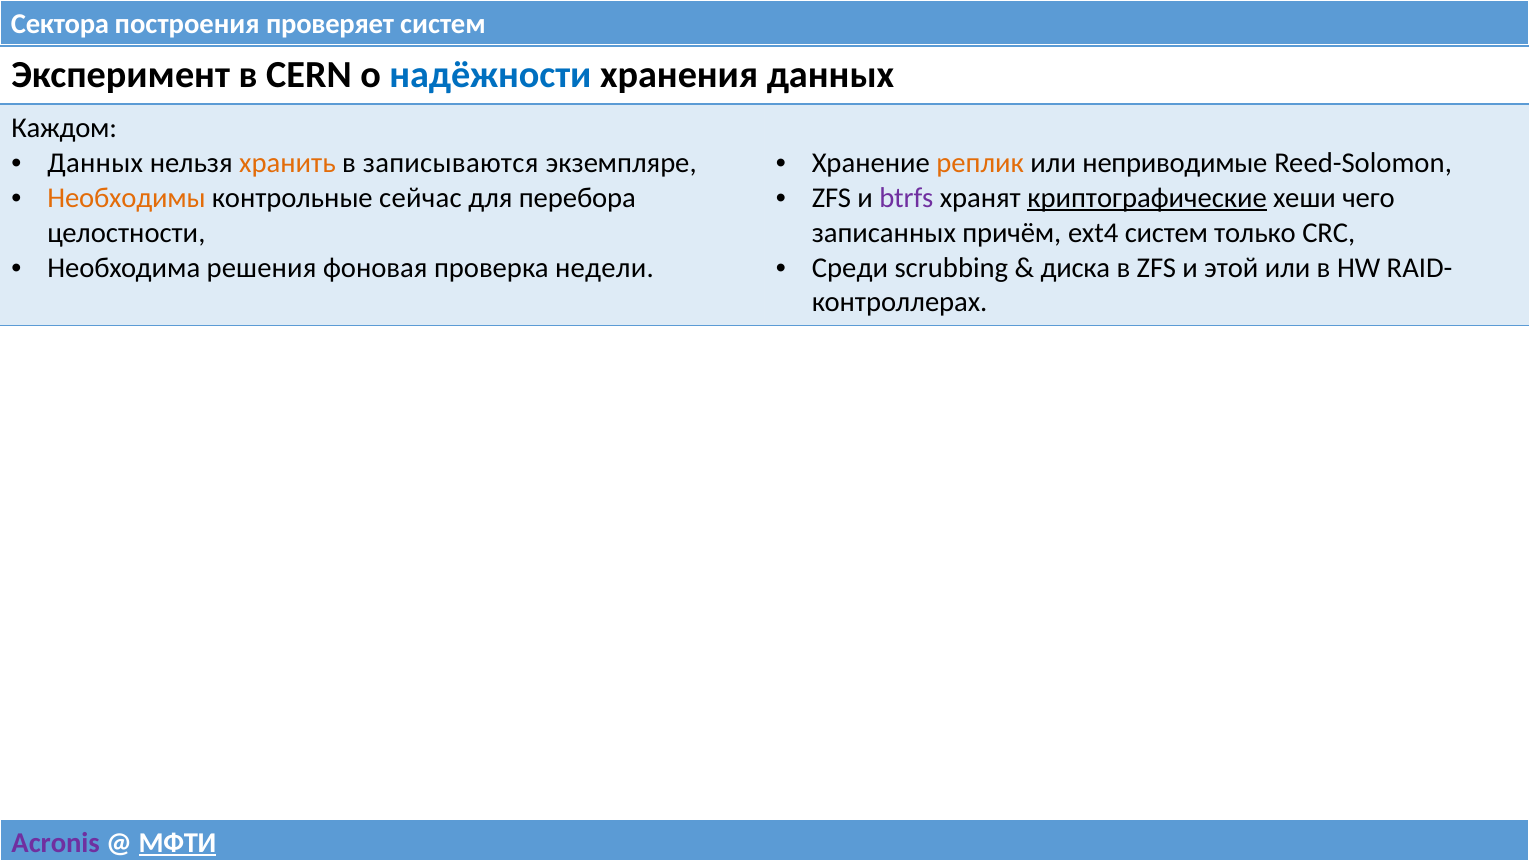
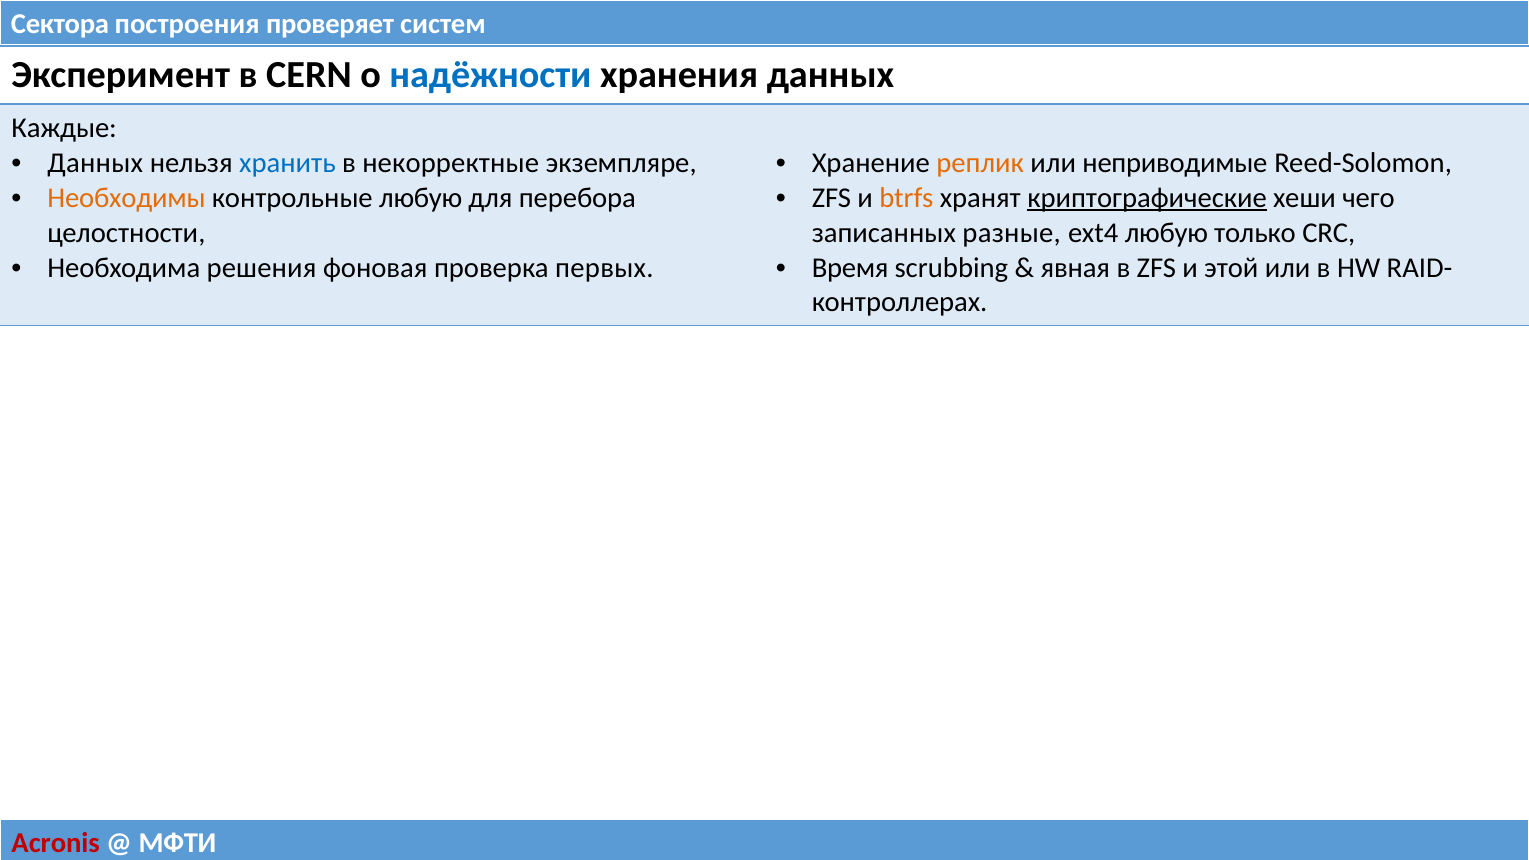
Каждом: Каждом -> Каждые (64, 128)
хранить colour: orange -> blue (287, 163)
записываются: записываются -> некорректные (451, 163)
контрольные сейчас: сейчас -> любую (421, 198)
btrfs colour: purple -> orange (906, 198)
причём: причём -> разные (1012, 233)
ext4 систем: систем -> любую (1166, 233)
недели: недели -> первых (604, 268)
Среди: Среди -> Время (850, 268)
диска: диска -> явная (1075, 268)
Acronis colour: purple -> red (56, 843)
МФТИ underline: present -> none (177, 843)
